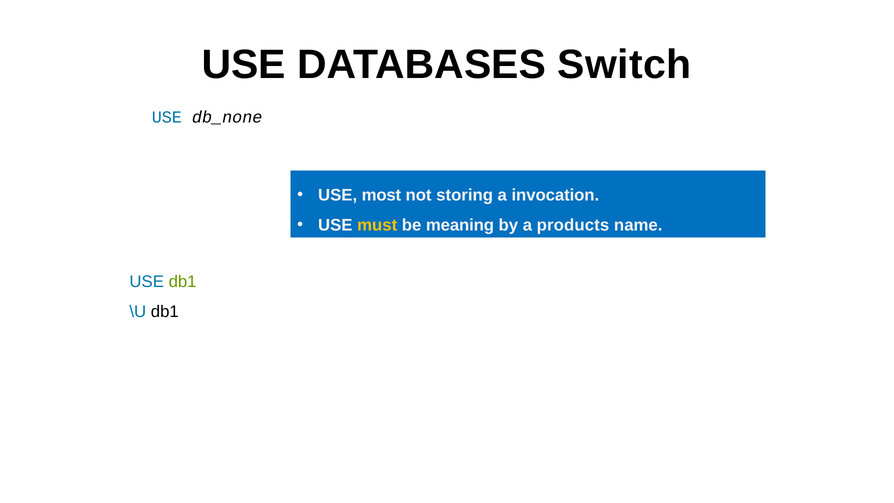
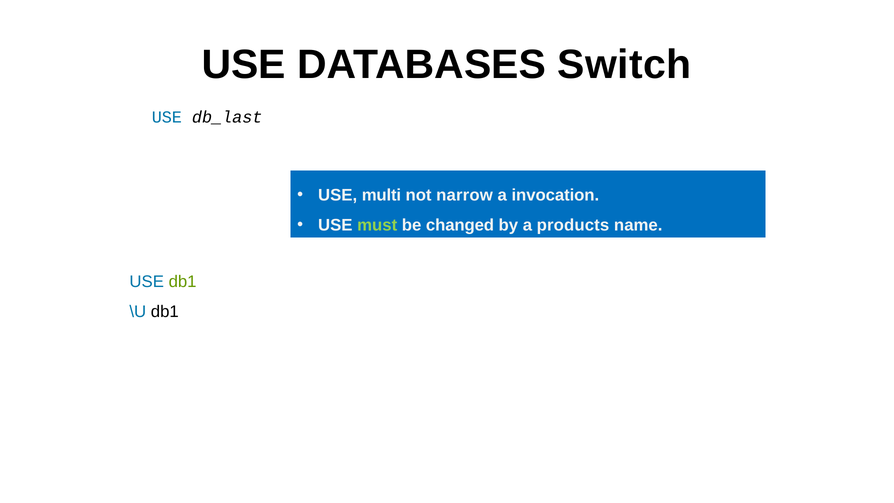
db_none: db_none -> db_last (227, 117)
most: most -> multi (381, 195)
storing: storing -> narrow (465, 195)
must colour: yellow -> light green (377, 225)
meaning: meaning -> changed (460, 225)
